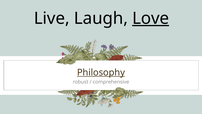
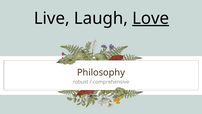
Philosophy underline: present -> none (101, 72)
